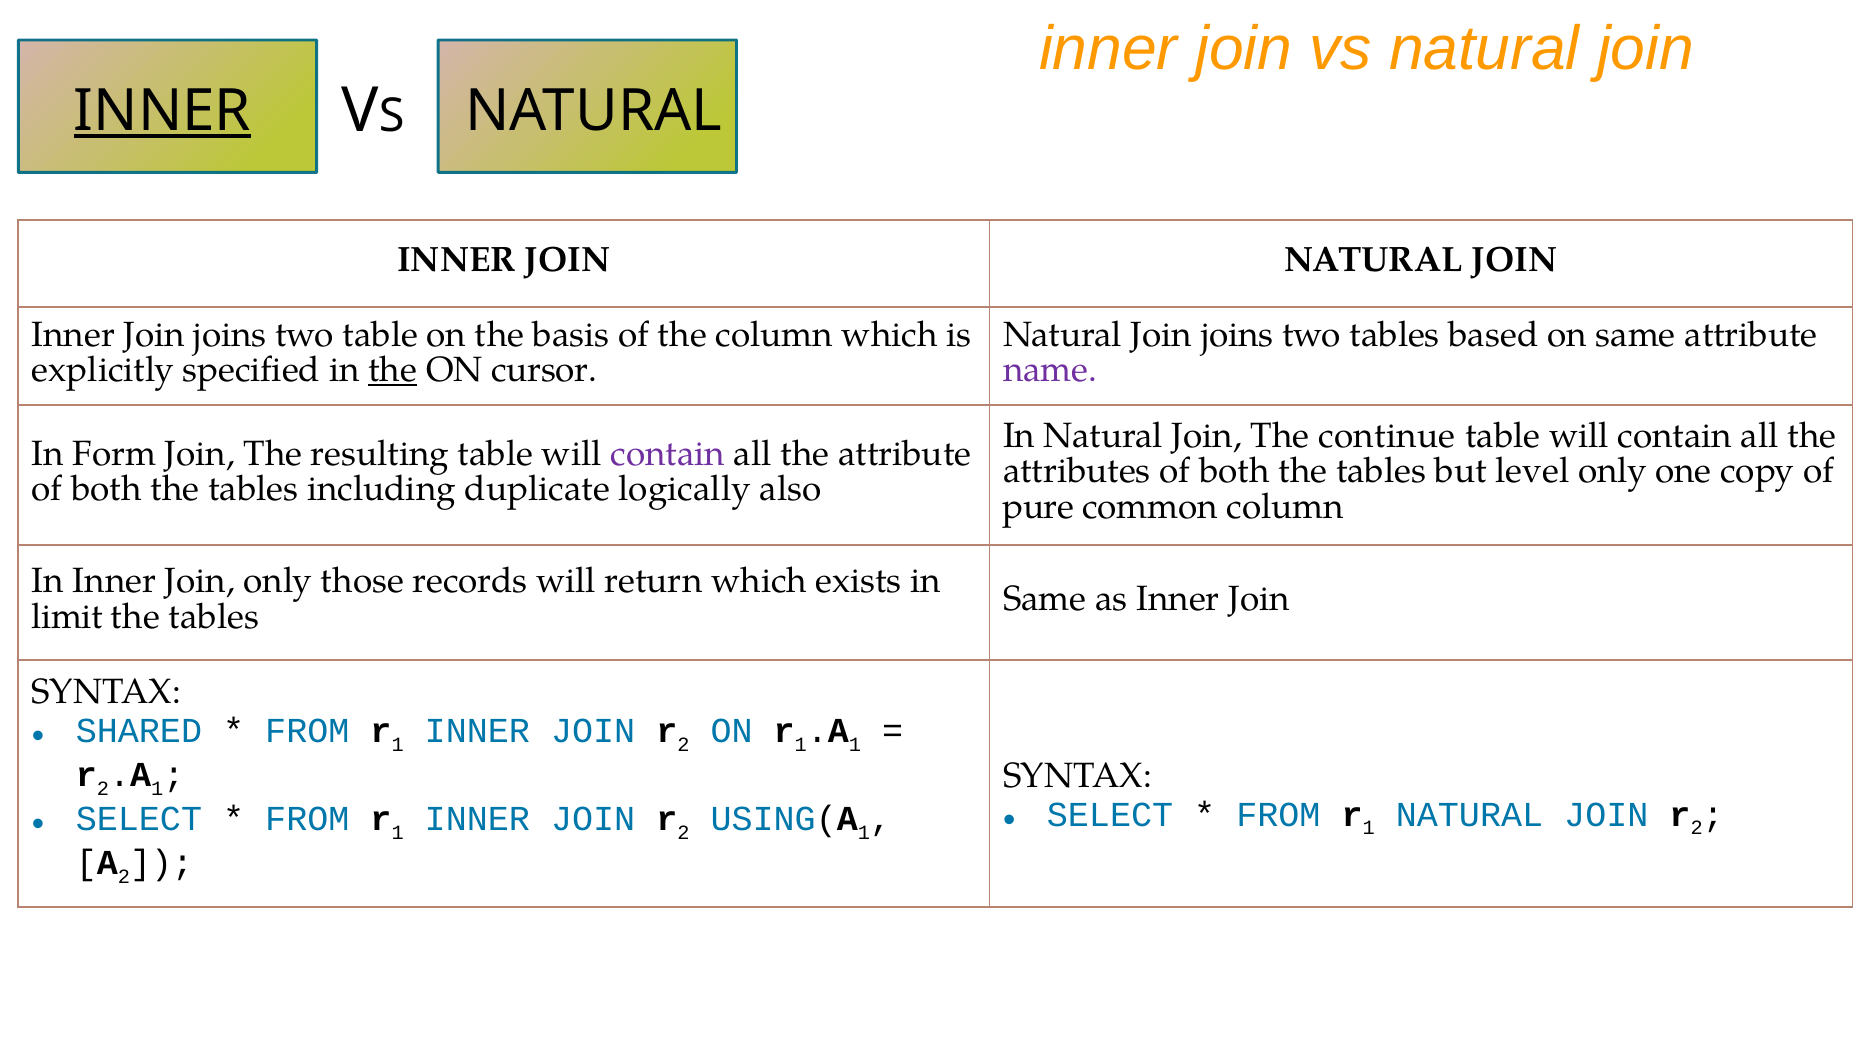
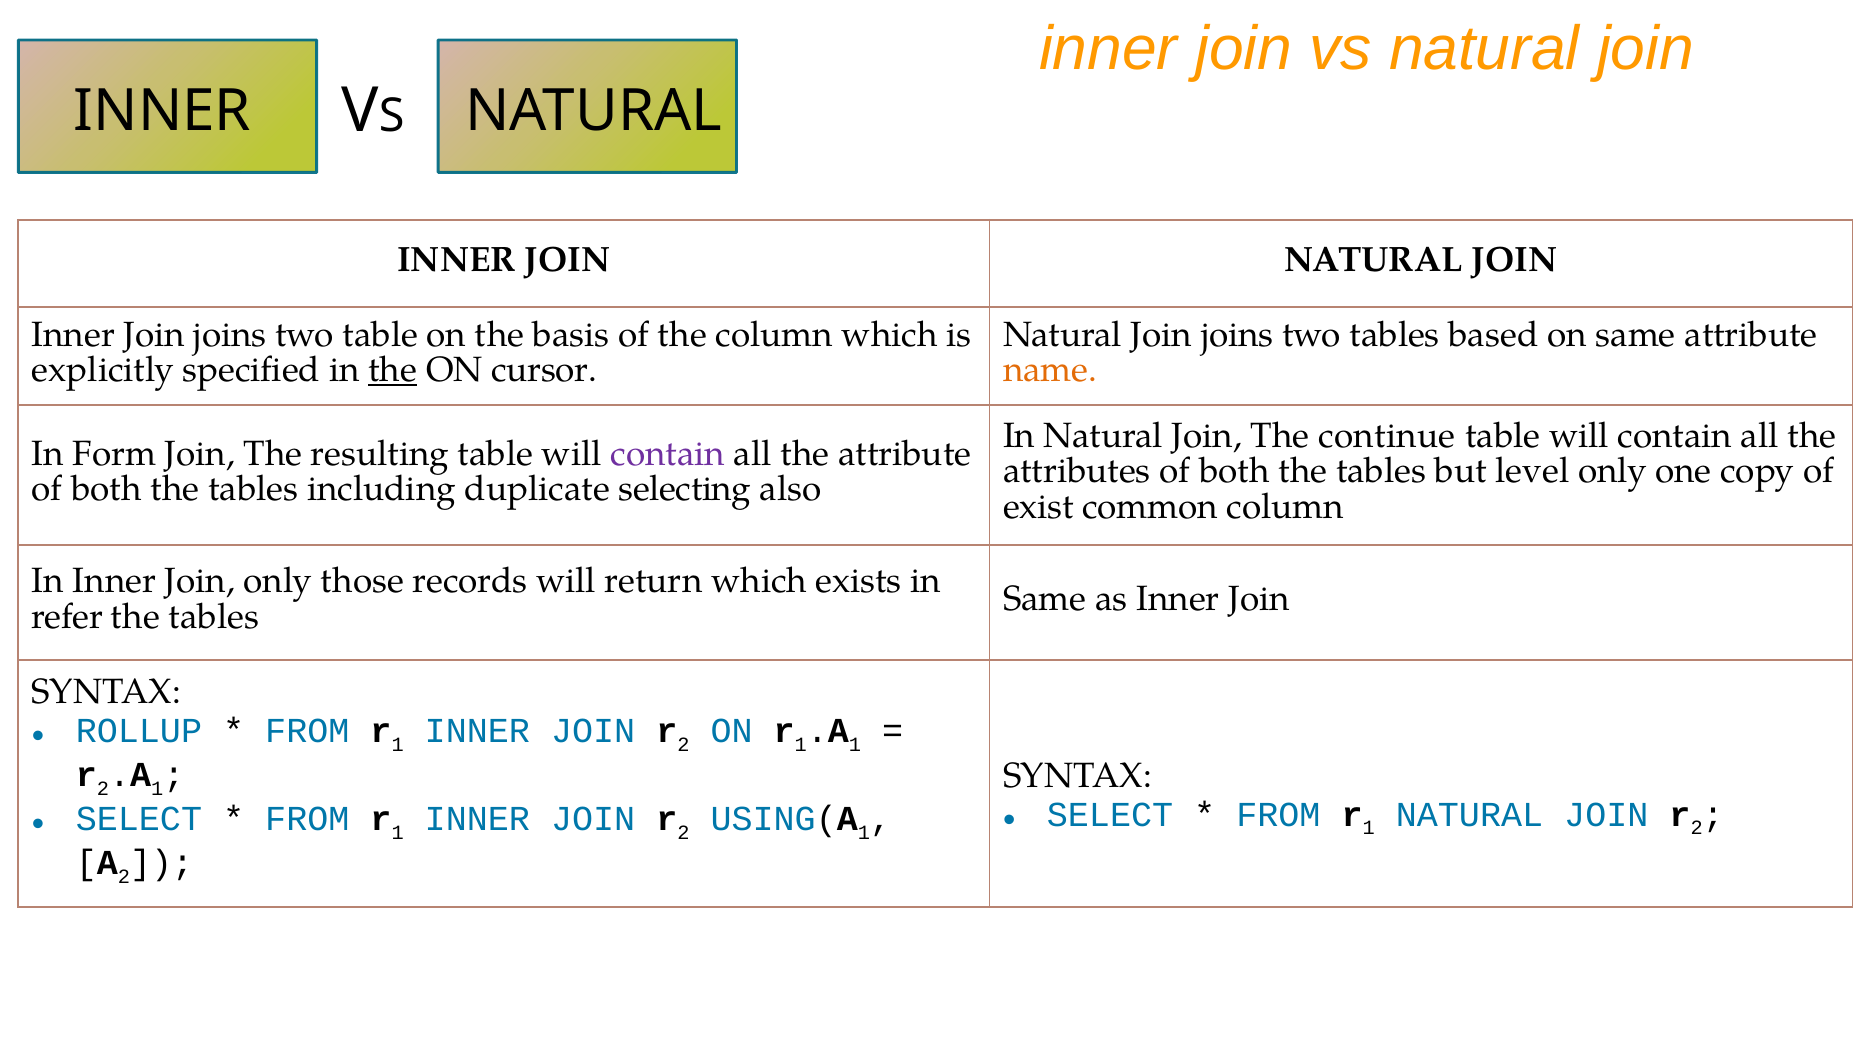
INNER underline: present -> none (163, 111)
name colour: purple -> orange (1050, 370)
logically: logically -> selecting (685, 489)
pure: pure -> exist (1038, 507)
limit: limit -> refer (67, 617)
SHARED: SHARED -> ROLLUP (139, 731)
